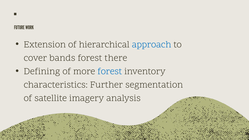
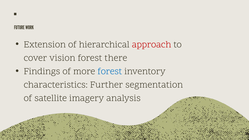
approach colour: blue -> red (152, 44)
bands: bands -> vision (62, 58)
Defining: Defining -> Findings (42, 71)
